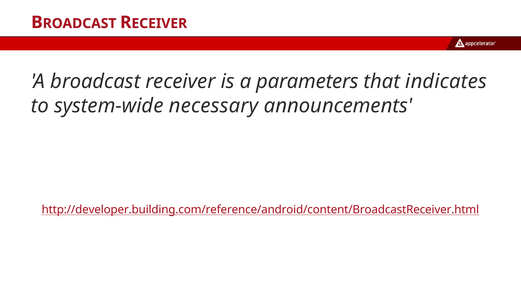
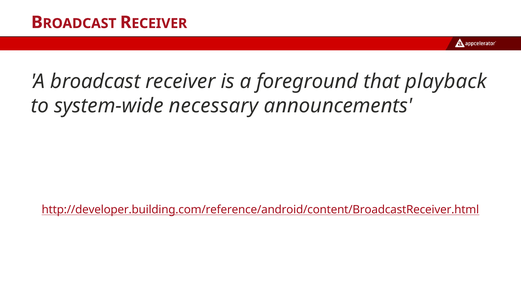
parameters: parameters -> foreground (307, 82)
indicates: indicates -> playback (446, 82)
